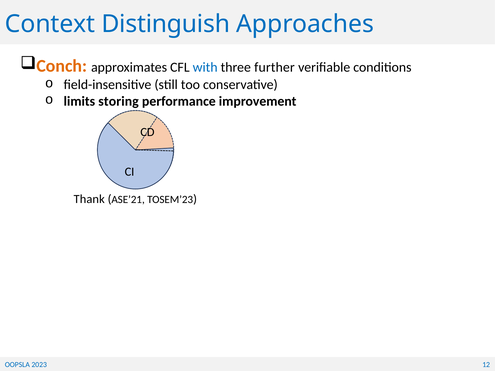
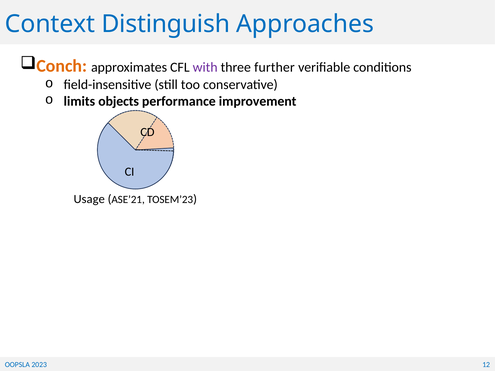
with colour: blue -> purple (205, 67)
storing: storing -> objects (119, 101)
Thank: Thank -> Usage (89, 199)
